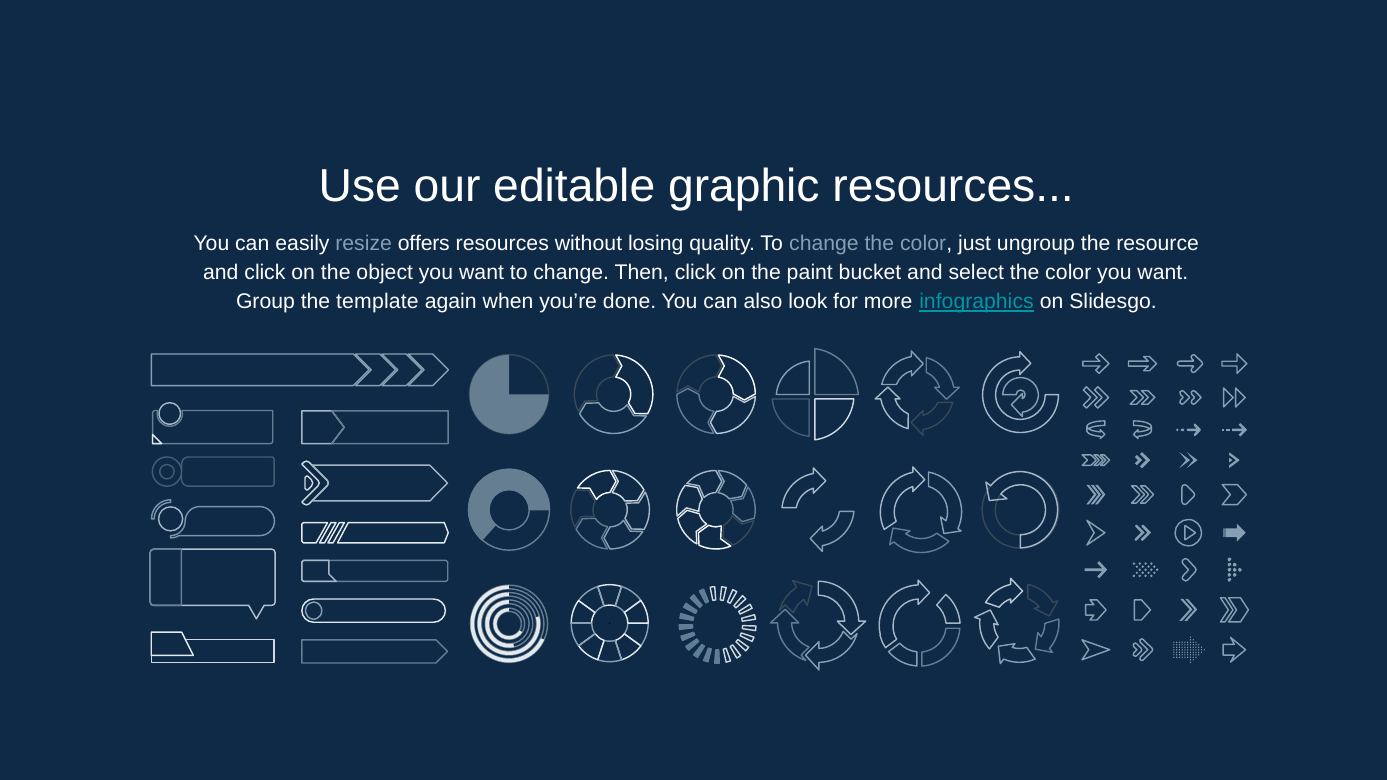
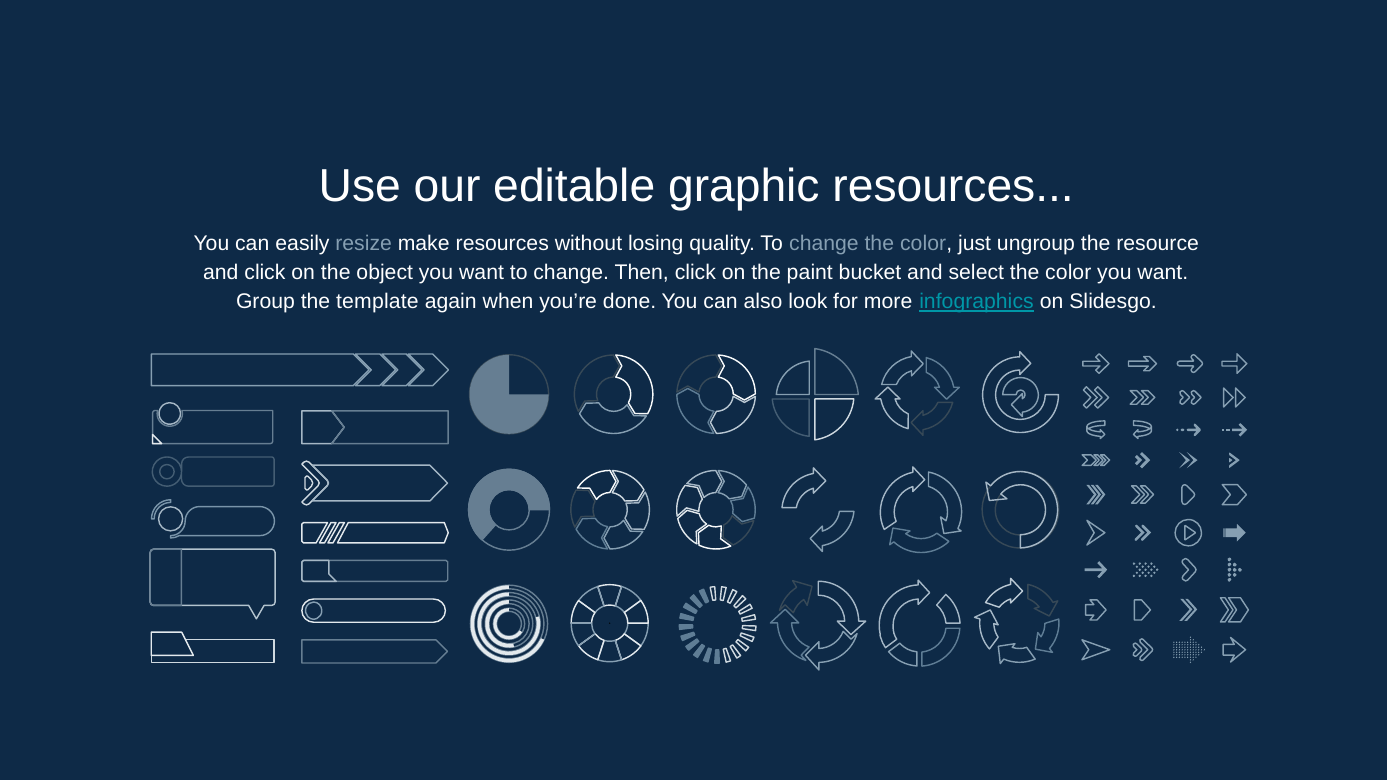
offers: offers -> make (424, 243)
